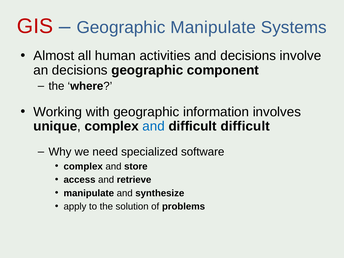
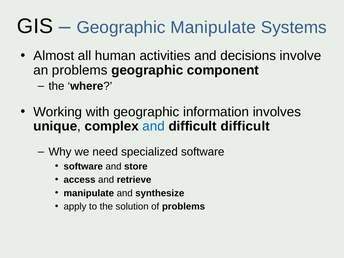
GIS colour: red -> black (35, 26)
an decisions: decisions -> problems (80, 70)
complex: complex -> software (83, 166)
